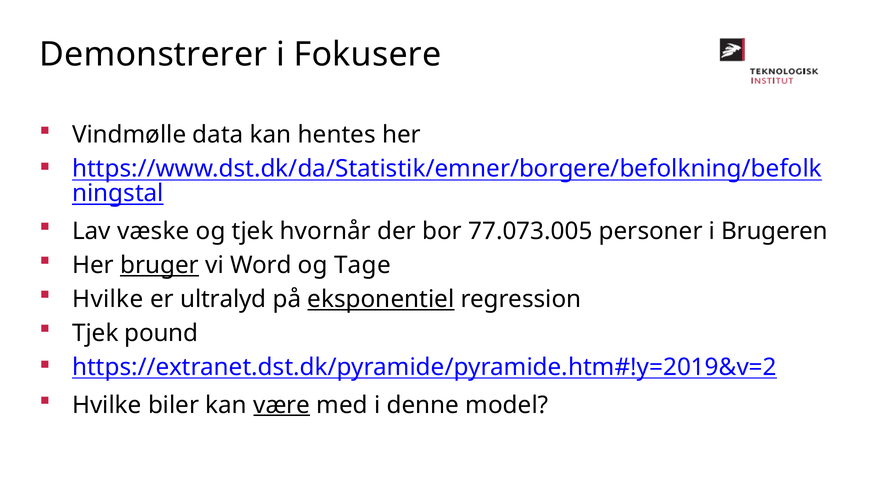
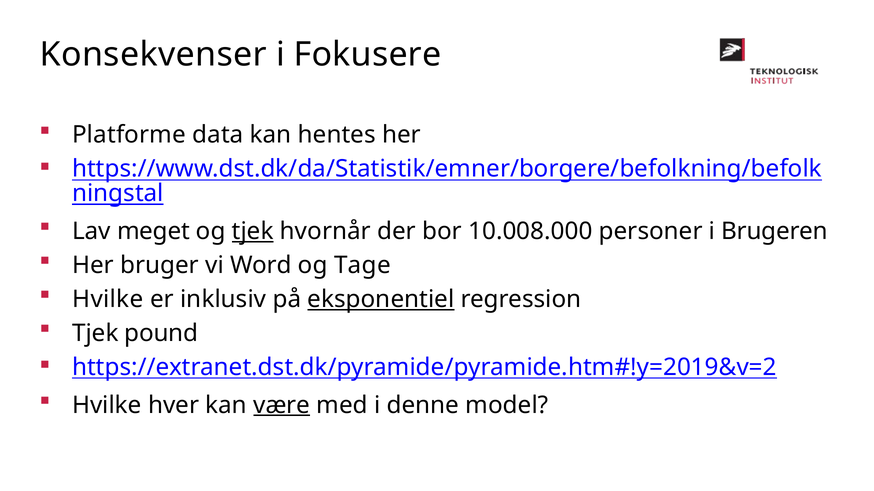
Demonstrerer: Demonstrerer -> Konsekvenser (153, 54)
Vindmølle: Vindmølle -> Platforme (129, 135)
væske: væske -> meget (153, 232)
tjek underline: none -> present (253, 232)
77.073.005: 77.073.005 -> 10.008.000 (530, 232)
bruger underline: present -> none (160, 266)
ultralyd: ultralyd -> inklusiv (223, 300)
biler: biler -> hver (174, 406)
